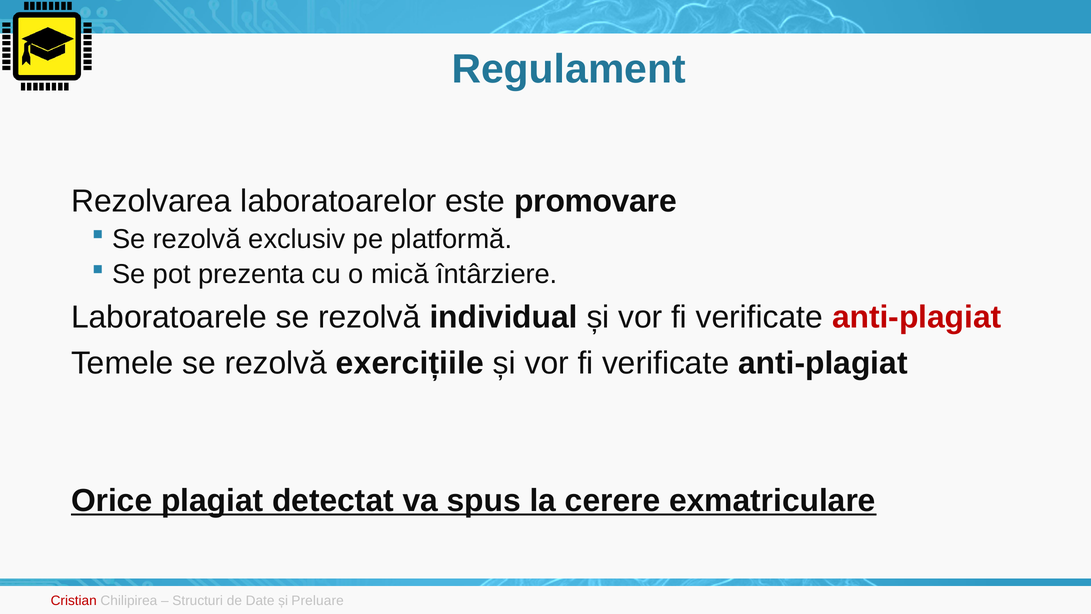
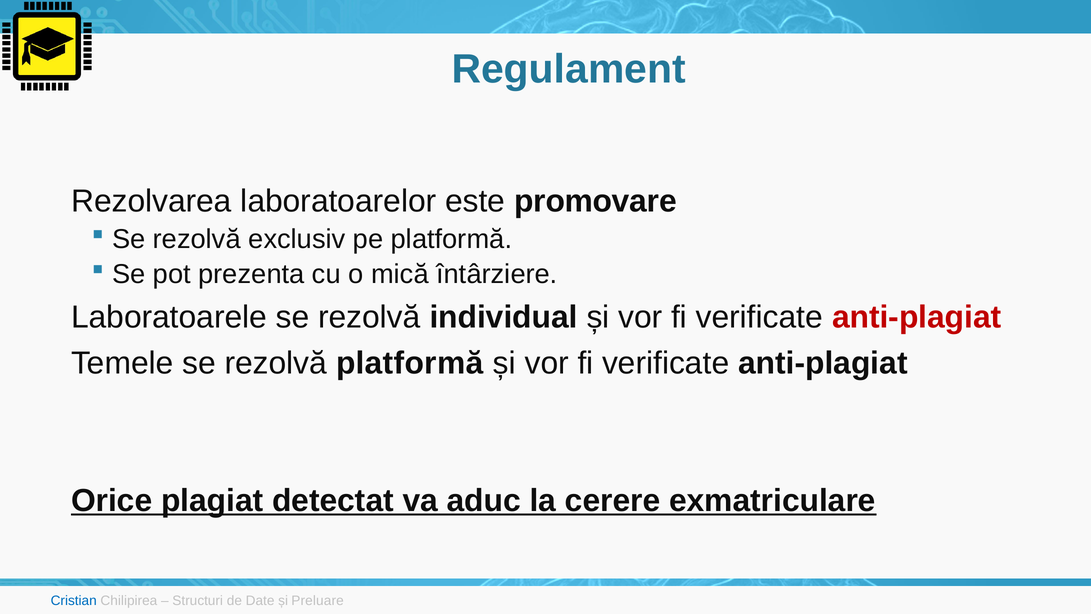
rezolvă exercițiile: exercițiile -> platformă (410, 363)
spus: spus -> aduc (484, 500)
Cristian colour: red -> blue (74, 601)
